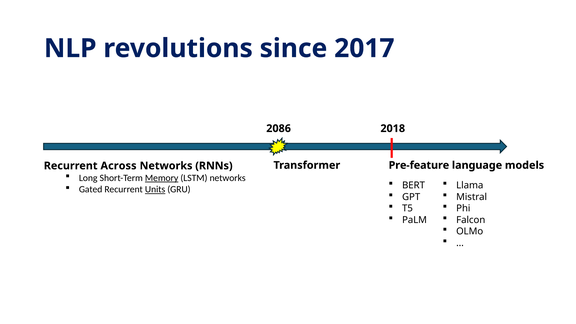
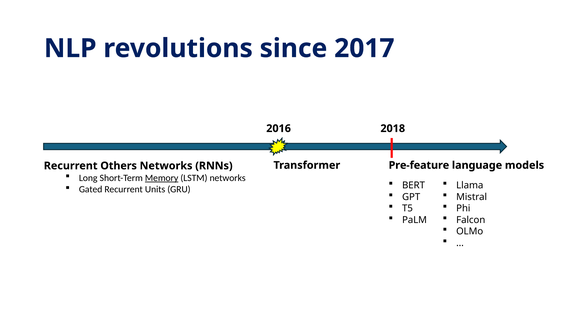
2086: 2086 -> 2016 (279, 128)
Across: Across -> Others (119, 166)
Units underline: present -> none (155, 189)
